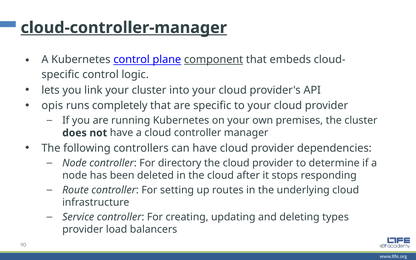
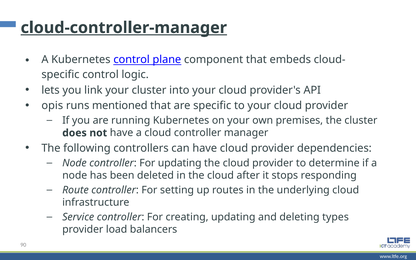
component underline: present -> none (214, 60)
completely: completely -> mentioned (120, 106)
For directory: directory -> updating (180, 163)
